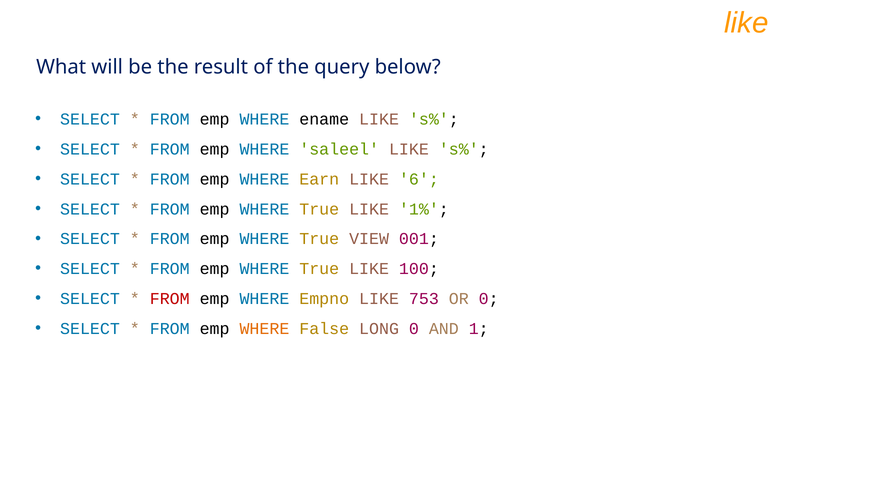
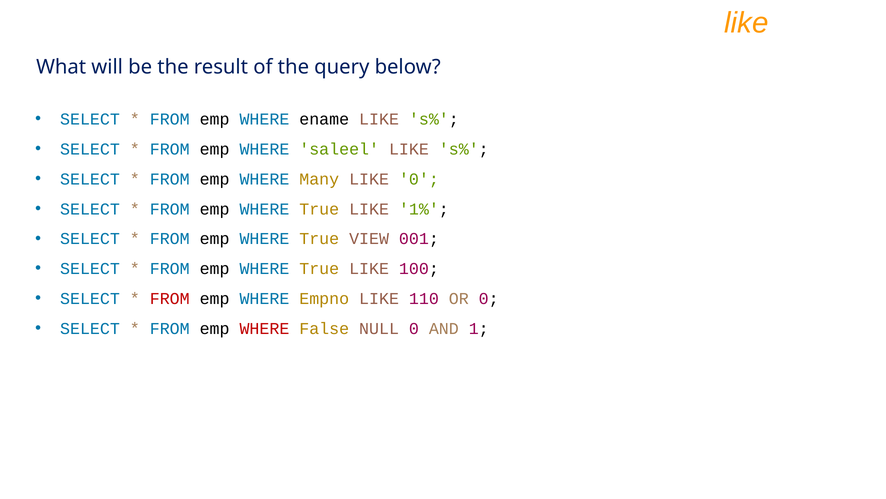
Earn: Earn -> Many (319, 179)
LIKE 6: 6 -> 0 (419, 179)
753: 753 -> 110 (424, 298)
WHERE colour: orange -> red (264, 328)
LONG: LONG -> NULL (379, 328)
